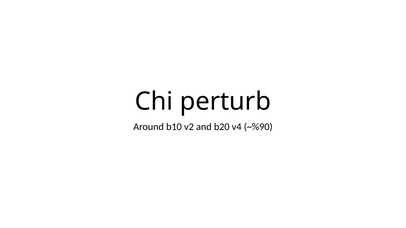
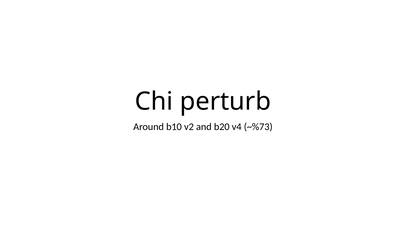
~%90: ~%90 -> ~%73 (258, 127)
